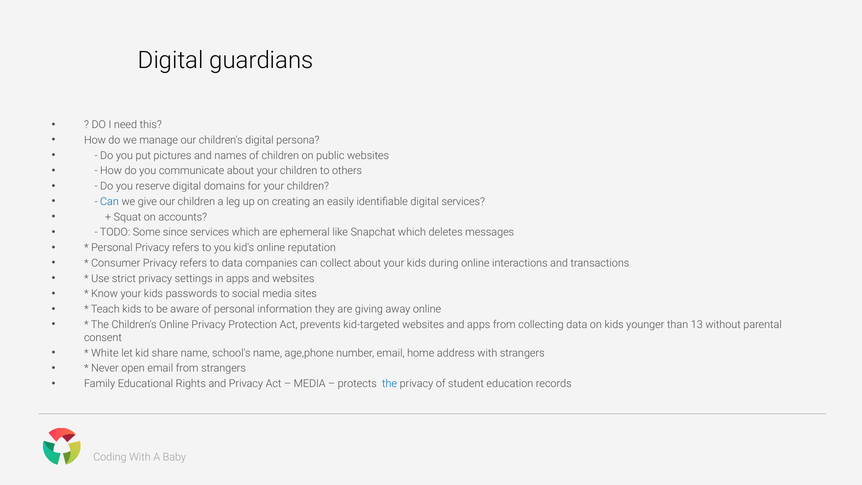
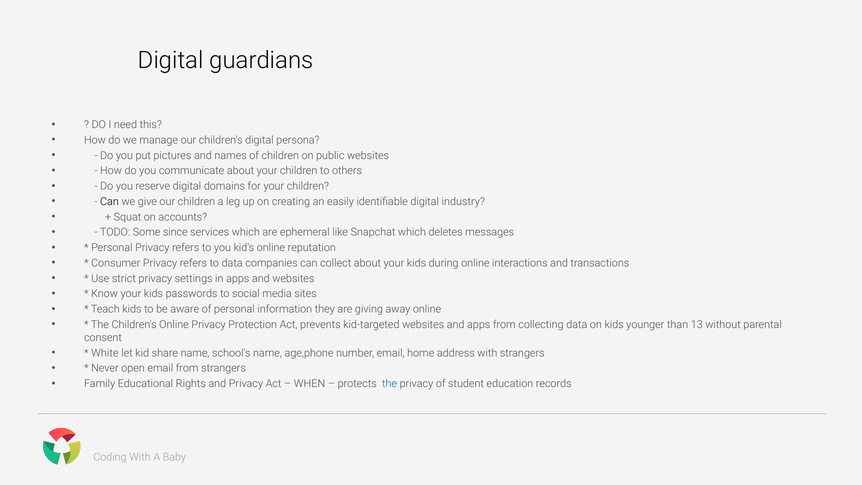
Can colour: blue -> black (109, 202)
digital services: services -> industry (463, 202)
MEDIA: MEDIA -> WHEN (310, 384)
